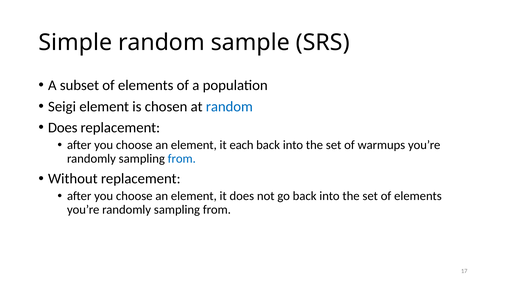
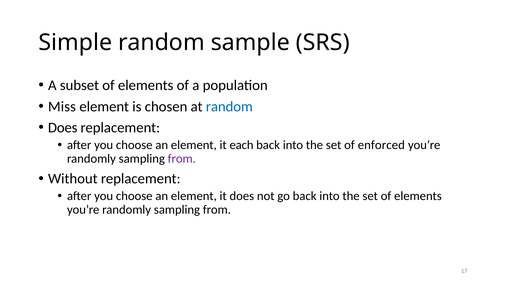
Seigi: Seigi -> Miss (62, 107)
warmups: warmups -> enforced (381, 145)
from colour: blue -> purple (182, 159)
